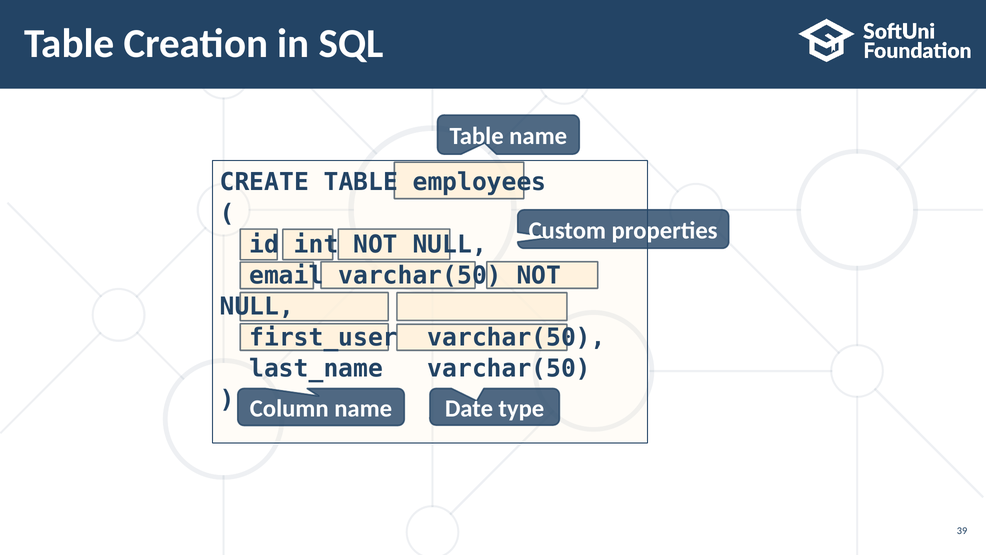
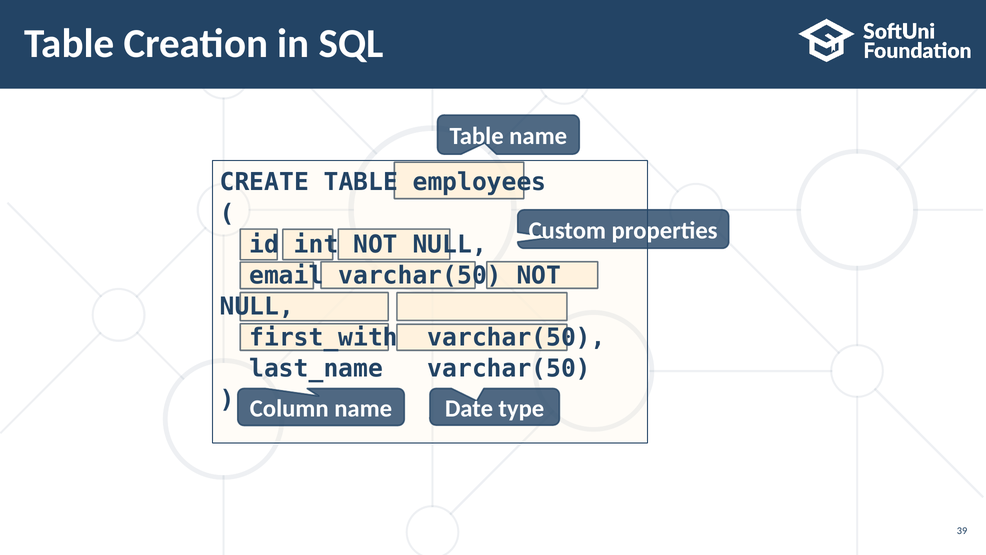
first_user: first_user -> first_with (324, 337)
